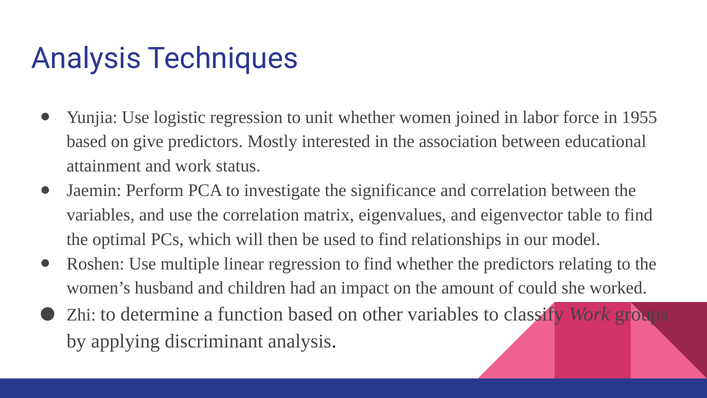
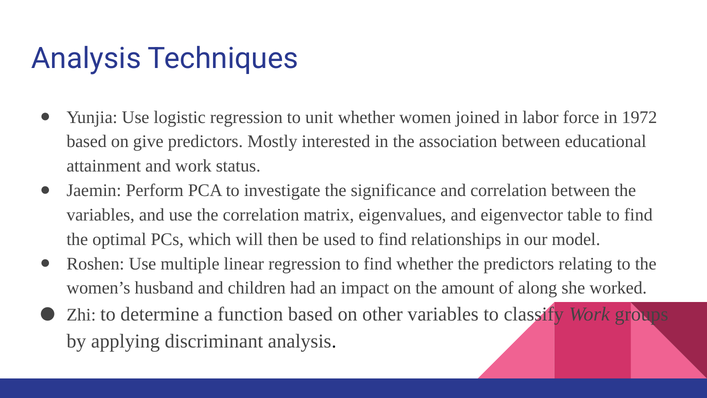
1955: 1955 -> 1972 (639, 117)
could: could -> along (538, 288)
